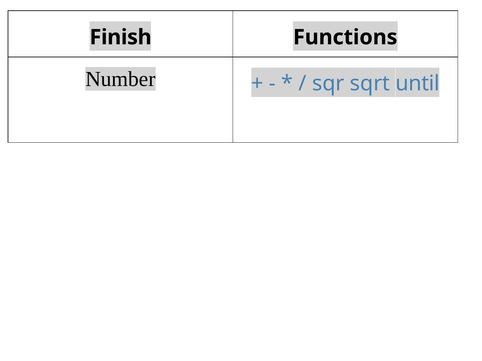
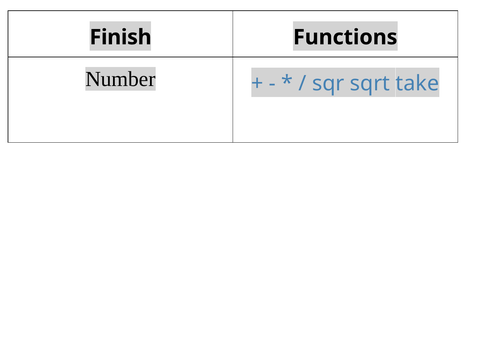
until: until -> take (417, 84)
